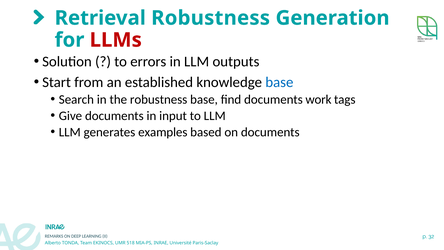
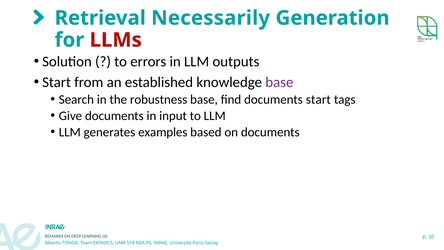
Retrieval Robustness: Robustness -> Necessarily (211, 18)
base colour: blue -> purple (279, 82)
documents work: work -> start (318, 99)
